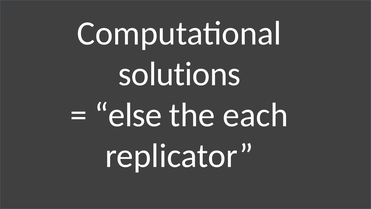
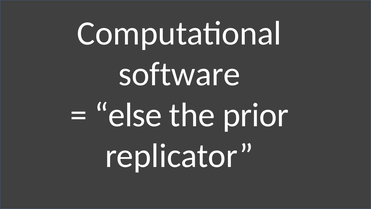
solutions: solutions -> software (179, 74)
each: each -> prior (256, 115)
